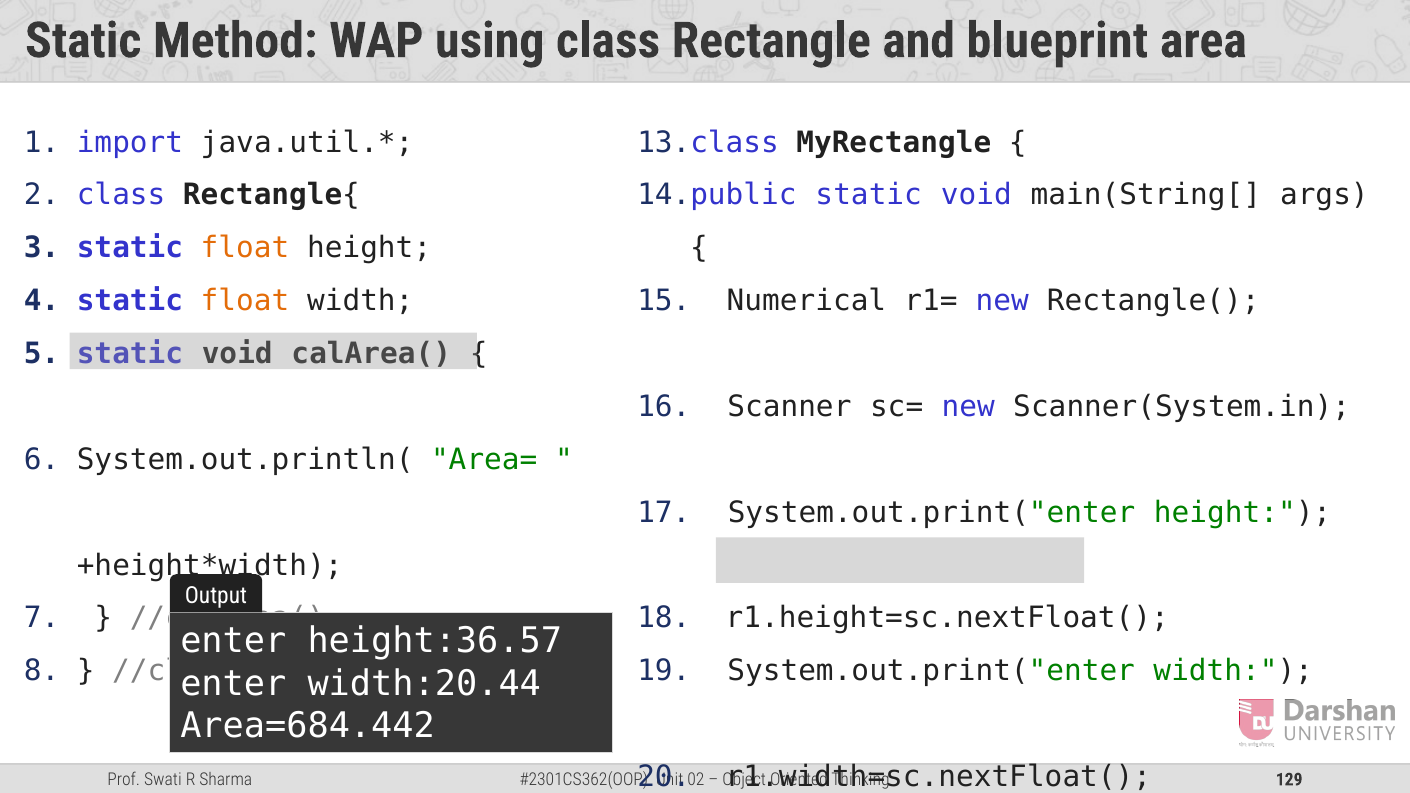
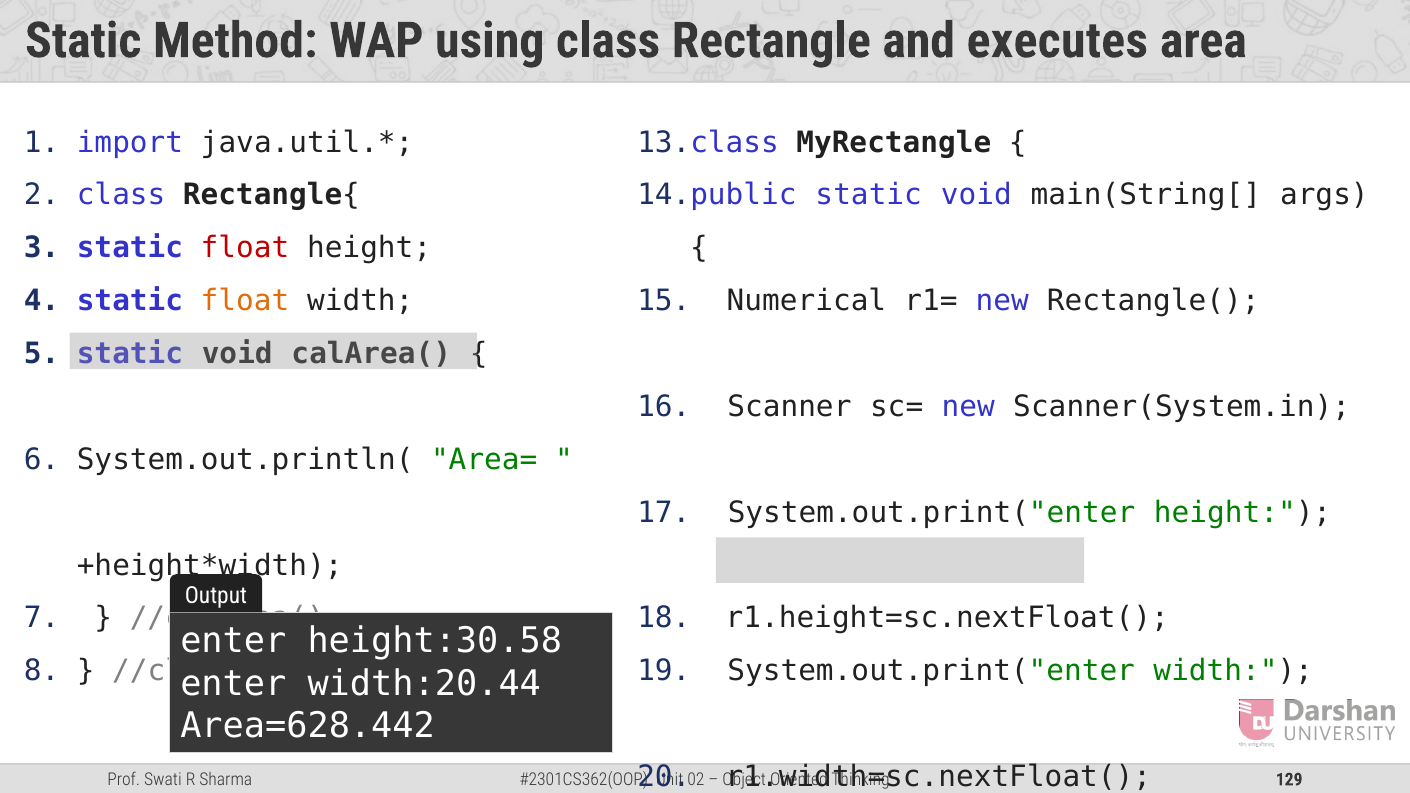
blueprint: blueprint -> executes (1057, 41)
float colour: orange -> red (245, 248)
height:36.57: height:36.57 -> height:30.58 (435, 641)
Area=684.442: Area=684.442 -> Area=628.442 (308, 726)
